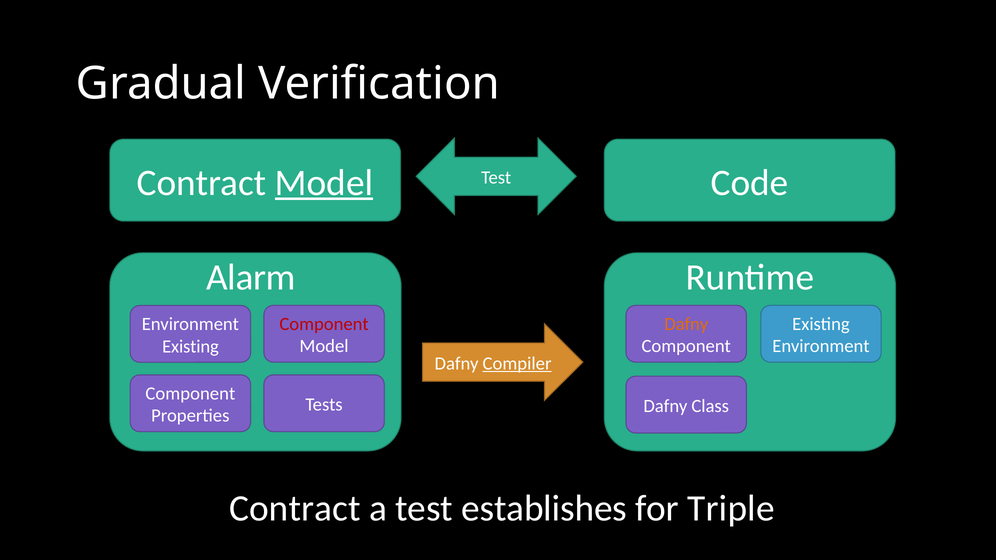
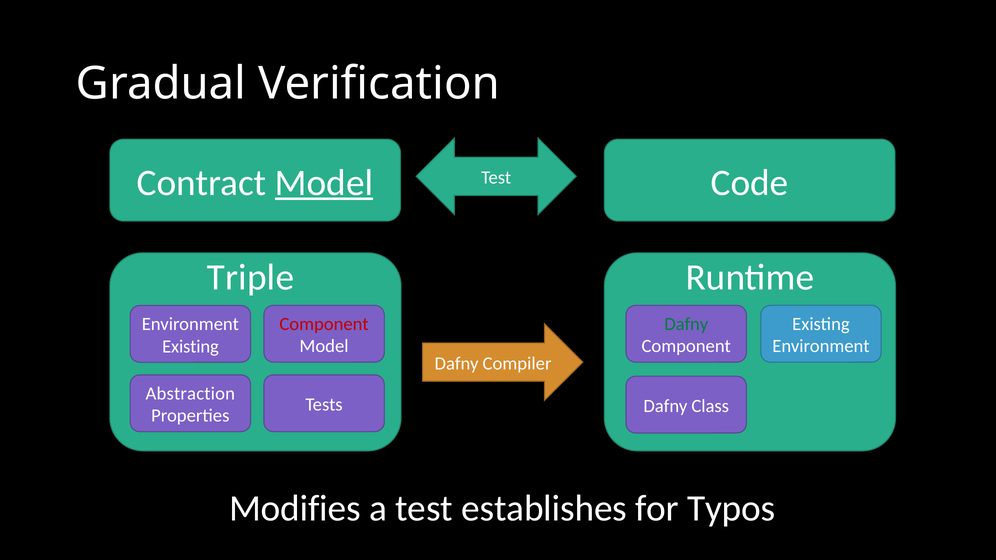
Alarm: Alarm -> Triple (250, 277)
Dafny colour: orange -> green (686, 324)
Compiler underline: present -> none (517, 364)
Component: Component -> Abstraction (190, 394)
Contract: Contract -> Modifies (295, 509)
Triple: Triple -> Typos (731, 509)
